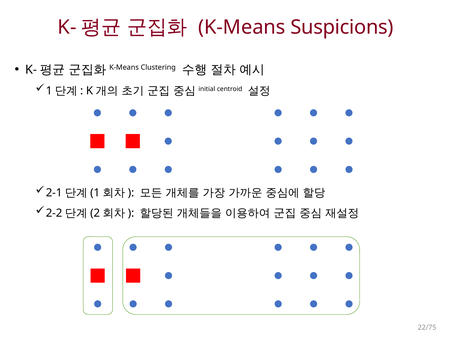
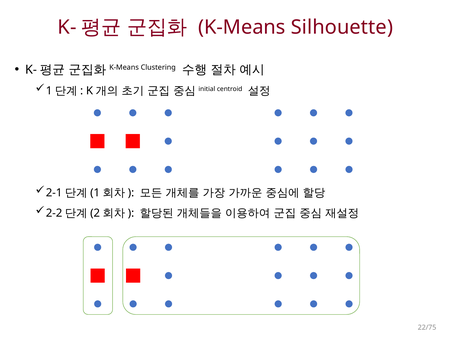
Suspicions: Suspicions -> Silhouette (342, 27)
